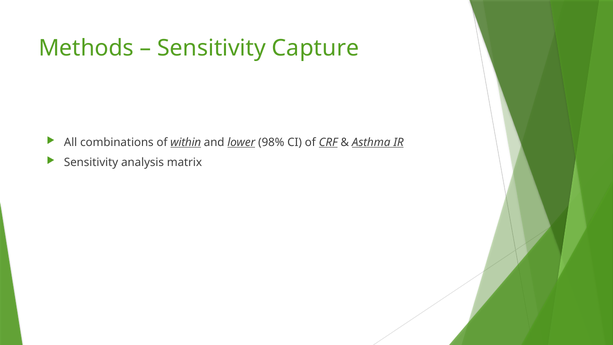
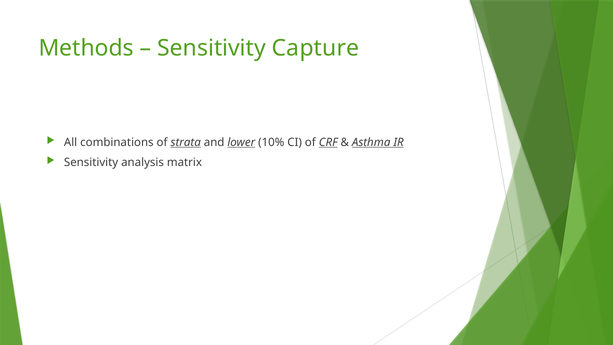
within: within -> strata (186, 142)
98%: 98% -> 10% (271, 142)
